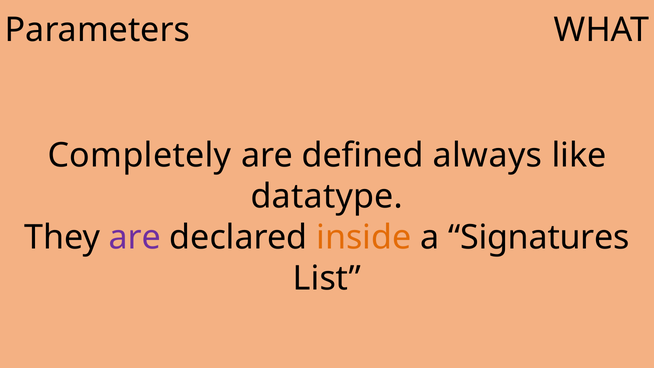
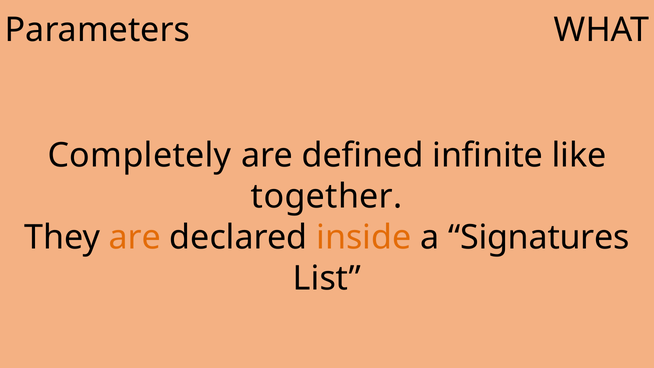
always: always -> infinite (488, 156)
datatype: datatype -> together (327, 197)
are colour: purple -> orange (135, 237)
